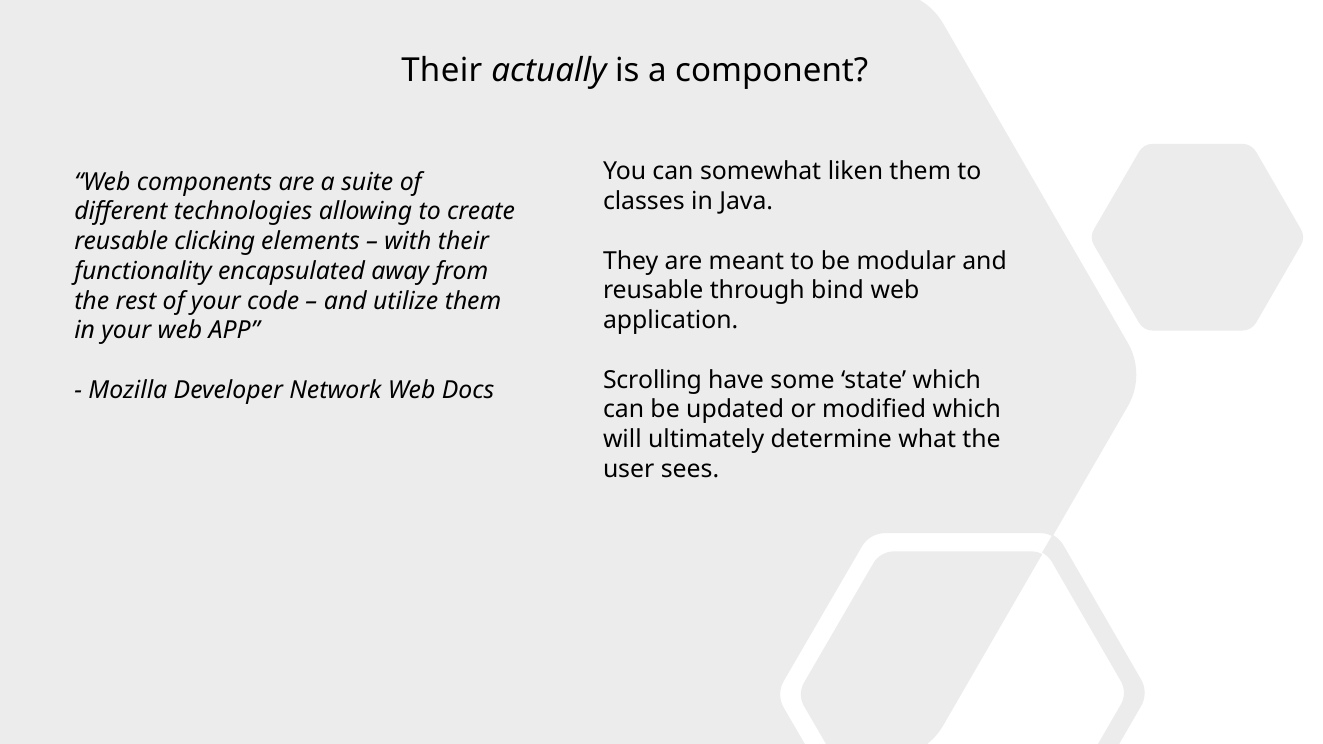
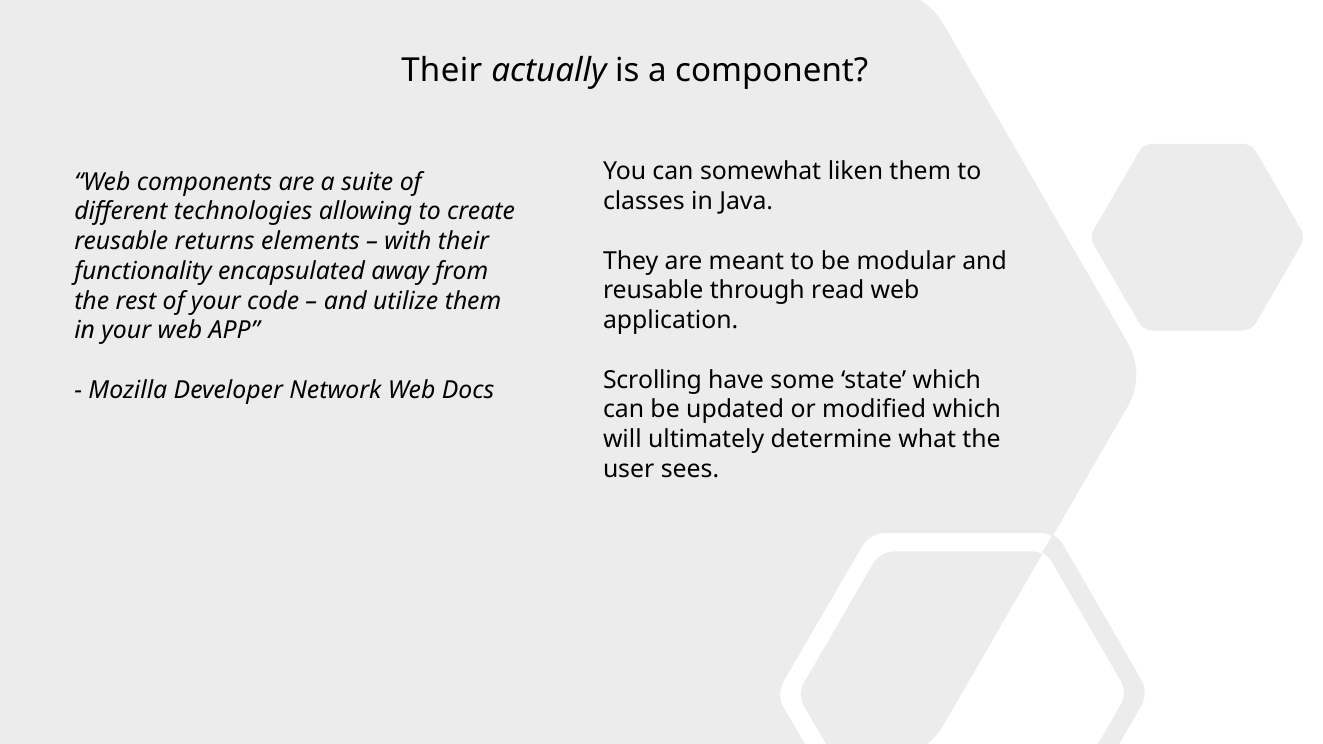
clicking: clicking -> returns (215, 241)
bind: bind -> read (838, 291)
